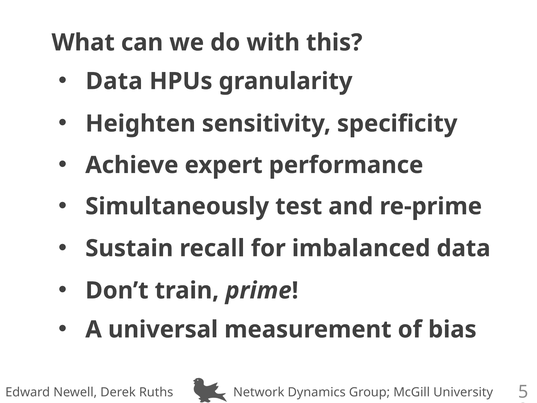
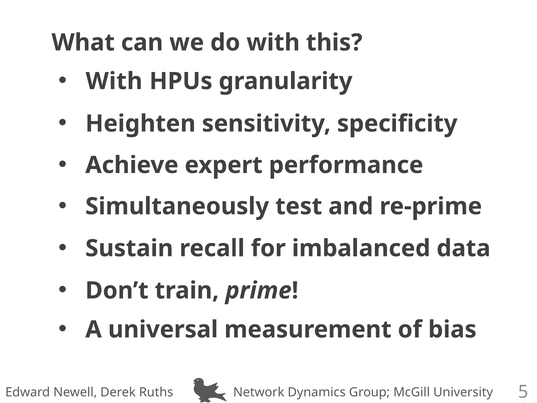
Data: Data -> With (114, 81)
